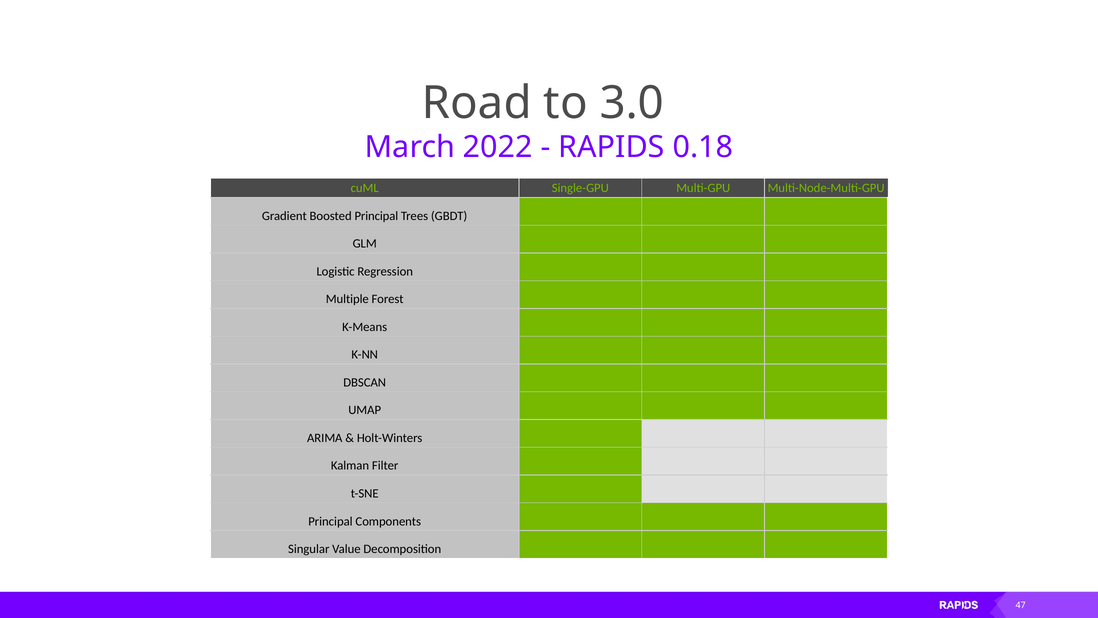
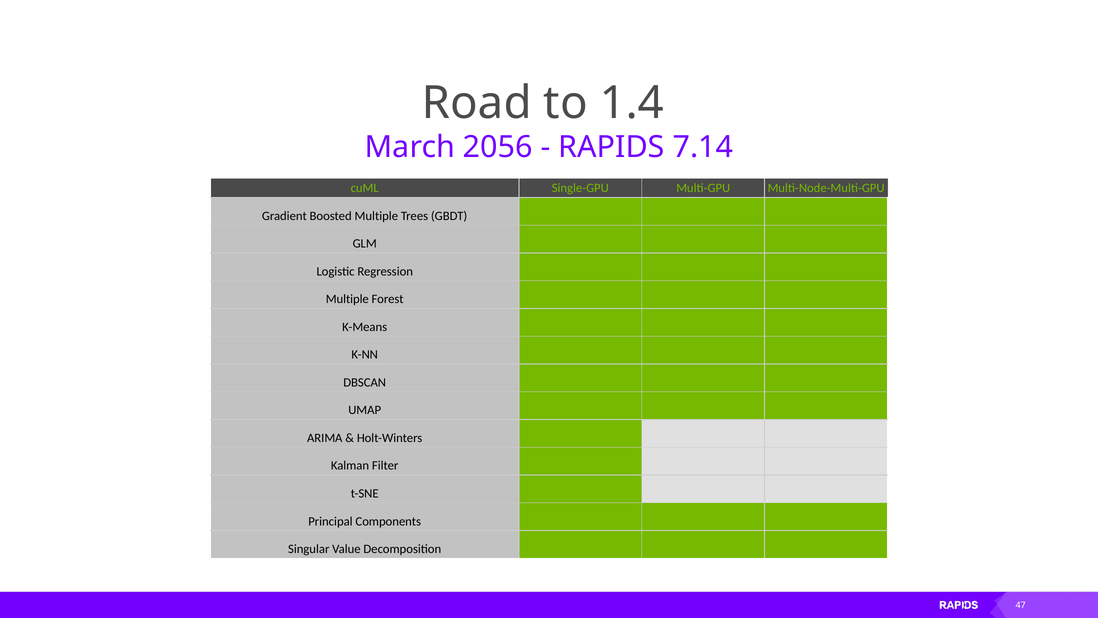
3.0: 3.0 -> 1.4 (632, 103)
2022: 2022 -> 2056 (498, 147)
0.18: 0.18 -> 7.14 (703, 147)
Boosted Principal: Principal -> Multiple (376, 216)
